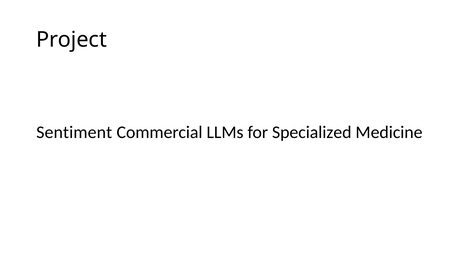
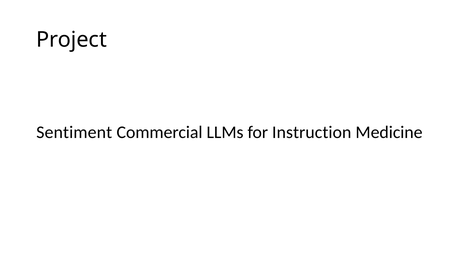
Specialized: Specialized -> Instruction (312, 132)
